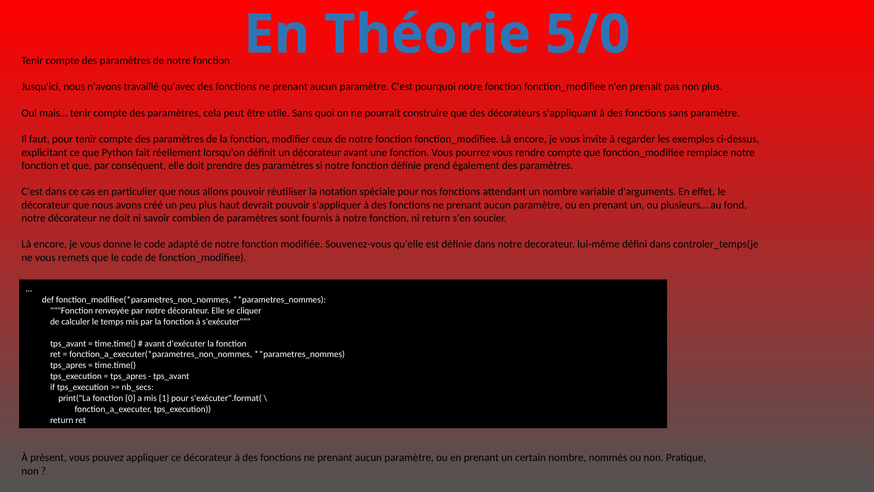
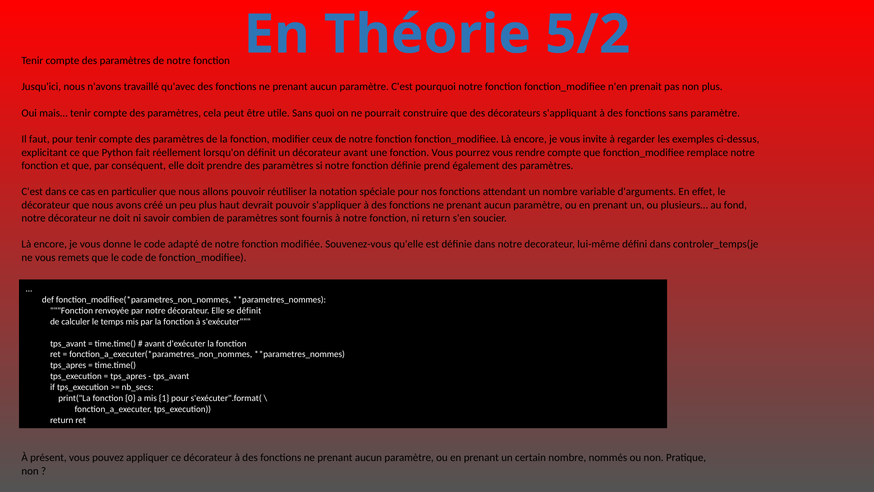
5/0: 5/0 -> 5/2 (588, 34)
se cliquer: cliquer -> définit (249, 310)
